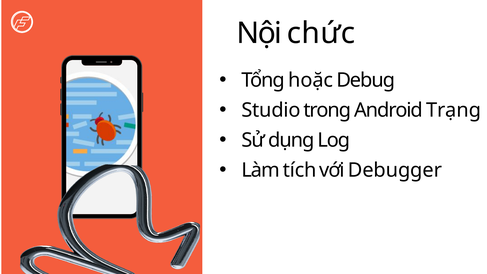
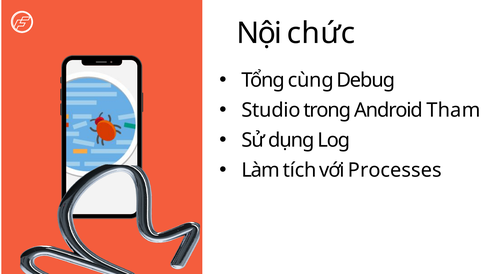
hoặc: hoặc -> cùng (311, 80)
Trạng: Trạng -> Tham (453, 110)
Debugger: Debugger -> Processes (395, 170)
